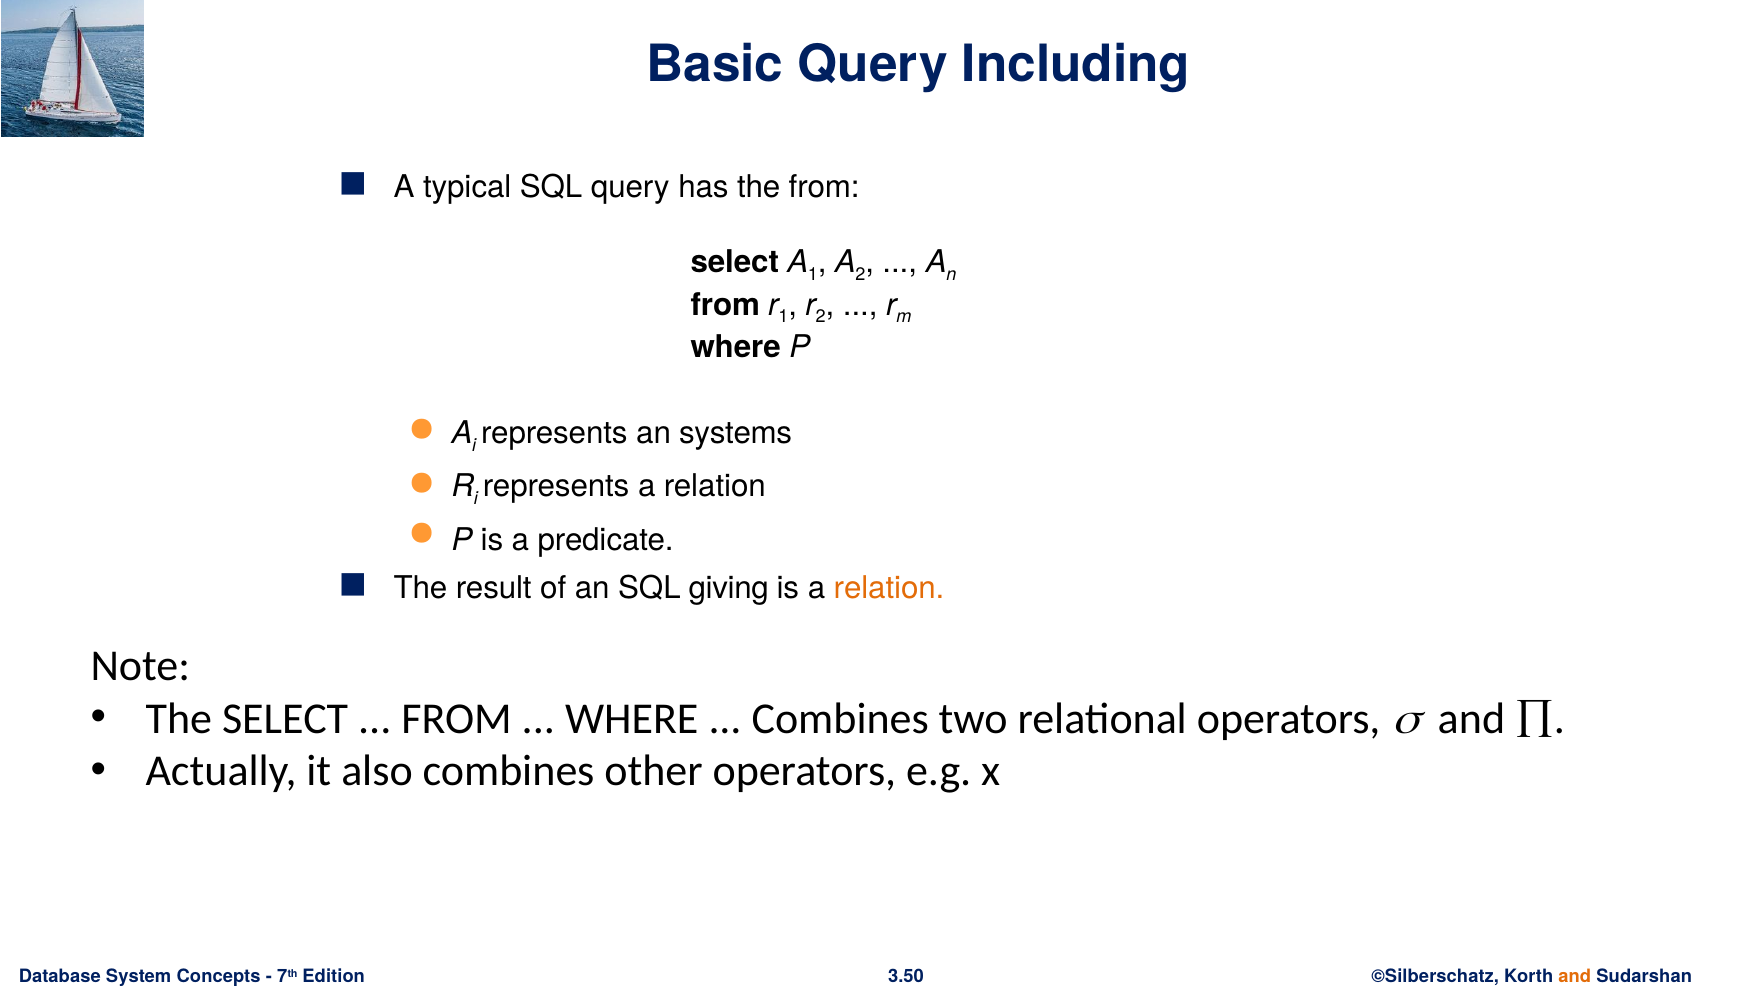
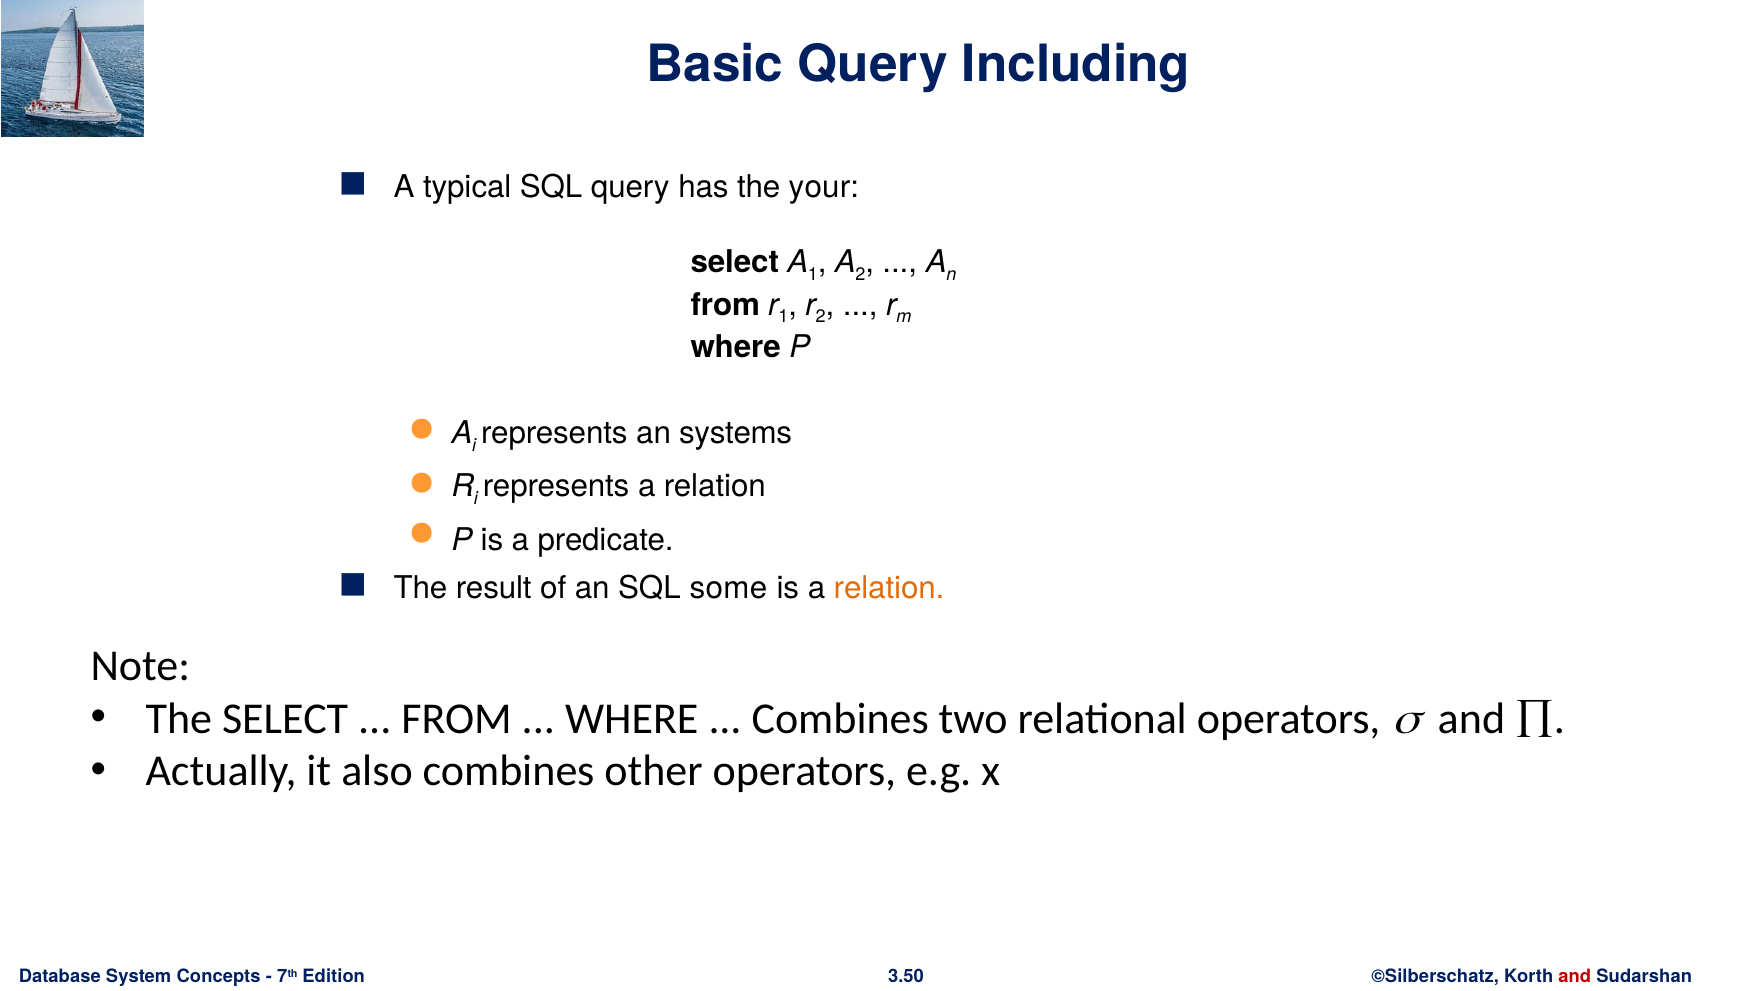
the from: from -> your (824, 187)
giving: giving -> some (728, 588)
and colour: orange -> red (1575, 976)
